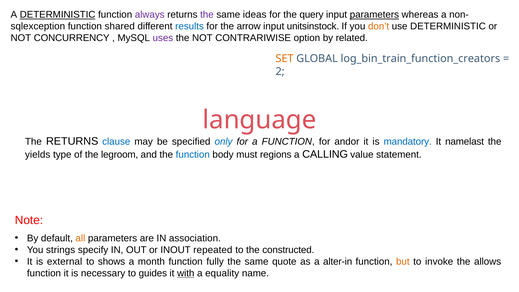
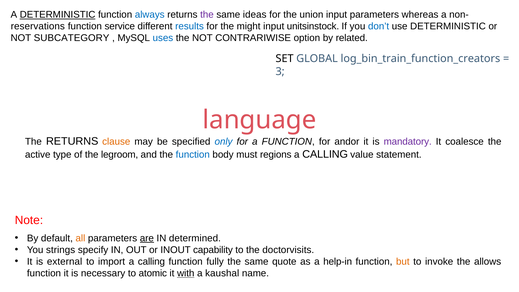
always colour: purple -> blue (150, 15)
query: query -> union (311, 15)
parameters underline: present -> none (374, 15)
sqlexception: sqlexception -> reservations (38, 26)
shared: shared -> service (120, 26)
arrow: arrow -> might (249, 26)
don’t colour: orange -> blue (379, 26)
CONCURRENCY: CONCURRENCY -> SUBCATEGORY (72, 38)
uses colour: purple -> blue (163, 38)
SET colour: orange -> black (285, 58)
2: 2 -> 3 (280, 71)
clause colour: blue -> orange (116, 142)
mandatory colour: blue -> purple (408, 142)
namelast: namelast -> coalesce (465, 142)
yields: yields -> active (38, 155)
are underline: none -> present (147, 238)
association: association -> determined (195, 238)
repeated: repeated -> capability (213, 250)
constructed: constructed -> doctorvisits (288, 250)
shows: shows -> import (112, 262)
month: month -> calling (151, 262)
alter-in: alter-in -> help-in (338, 262)
guides: guides -> atomic (153, 273)
equality: equality -> kaushal (222, 273)
